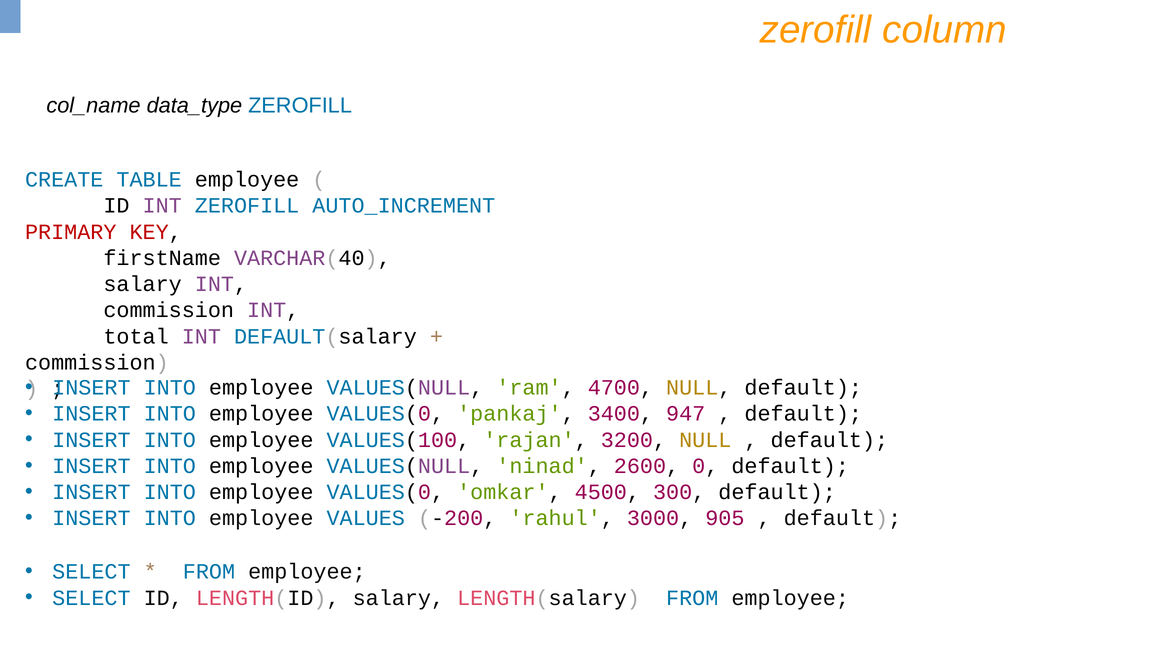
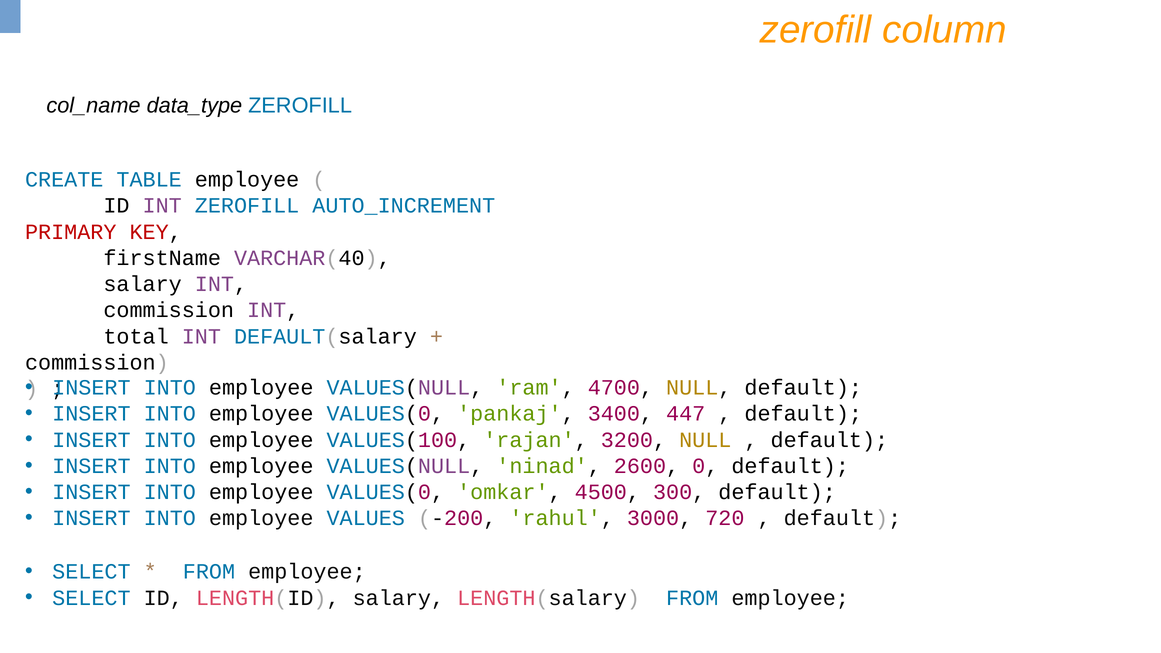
947: 947 -> 447 (686, 414)
905: 905 -> 720 (725, 518)
